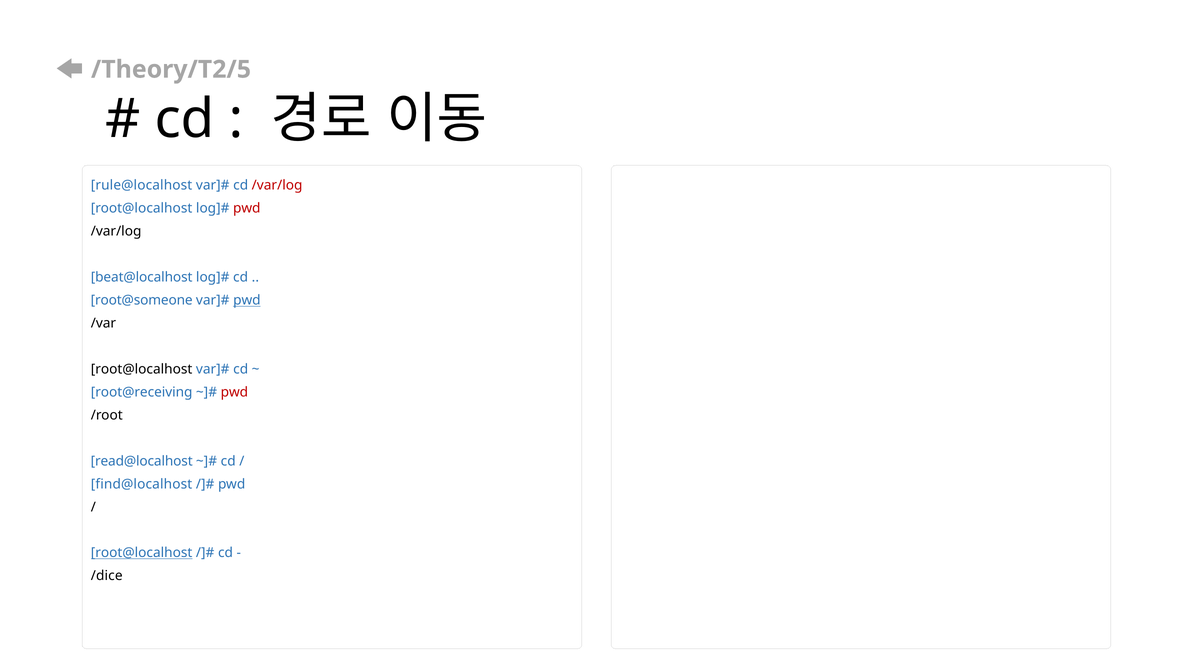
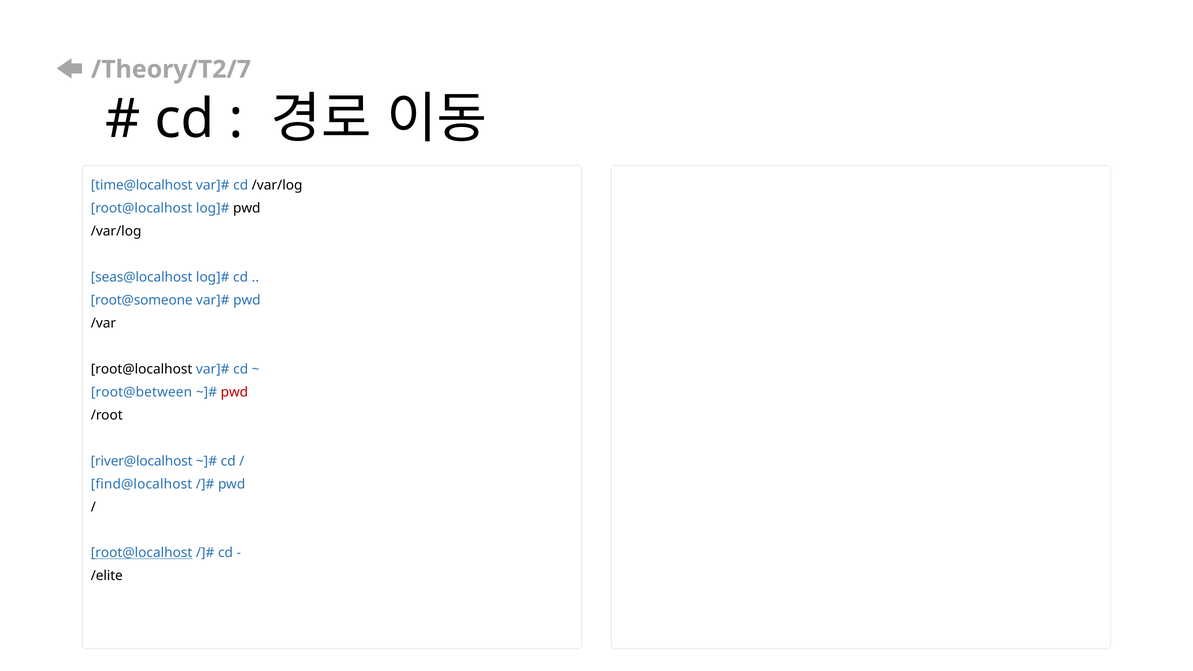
/Theory/T2/5: /Theory/T2/5 -> /Theory/T2/7 (171, 69)
rule@localhost: rule@localhost -> time@localhost (142, 185)
/var/log colour: red -> black (277, 185)
pwd colour: red -> black (247, 208)
beat@localhost: beat@localhost -> seas@localhost (142, 277)
pwd underline: present -> none (247, 300)
root@receiving: root@receiving -> root@between (142, 392)
read@localhost: read@localhost -> river@localhost (142, 461)
/dice: /dice -> /elite (107, 576)
